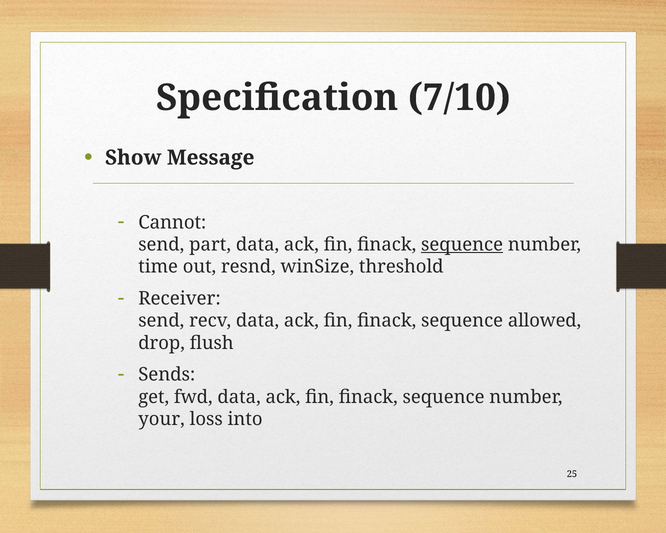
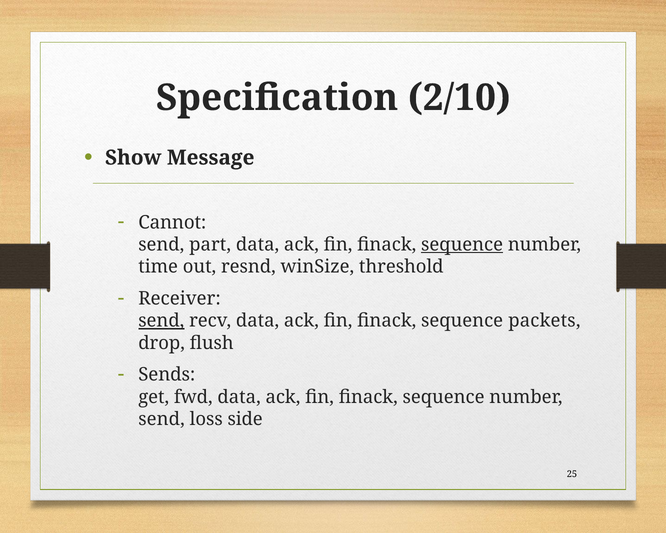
7/10: 7/10 -> 2/10 (459, 98)
send underline: none -> present (161, 321)
allowed: allowed -> packets (544, 321)
your: your -> send (162, 419)
into: into -> side (245, 419)
